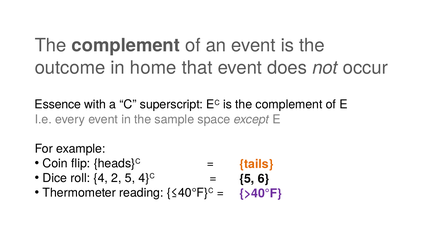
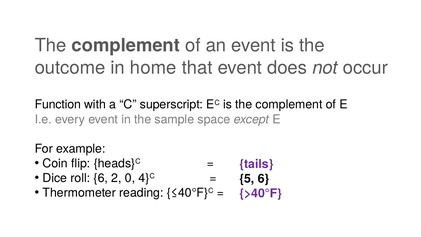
Essence: Essence -> Function (58, 105)
tails colour: orange -> purple (256, 164)
roll 4: 4 -> 6 (101, 178)
2 5: 5 -> 0 (130, 178)
